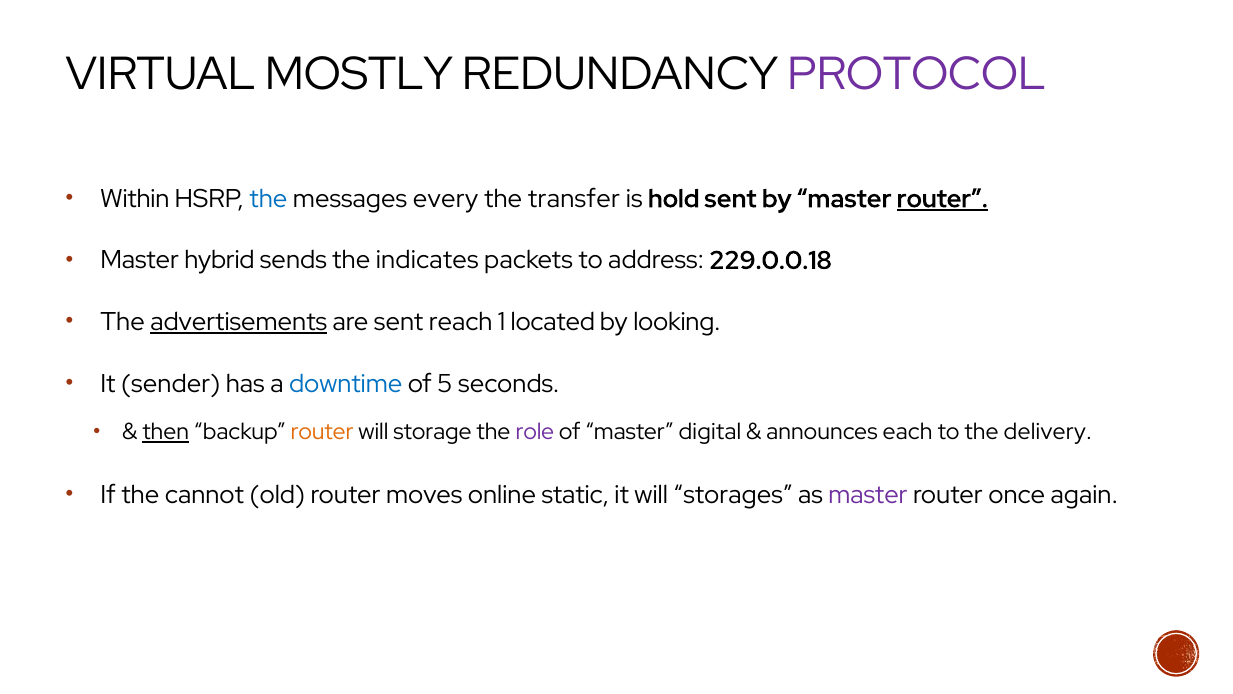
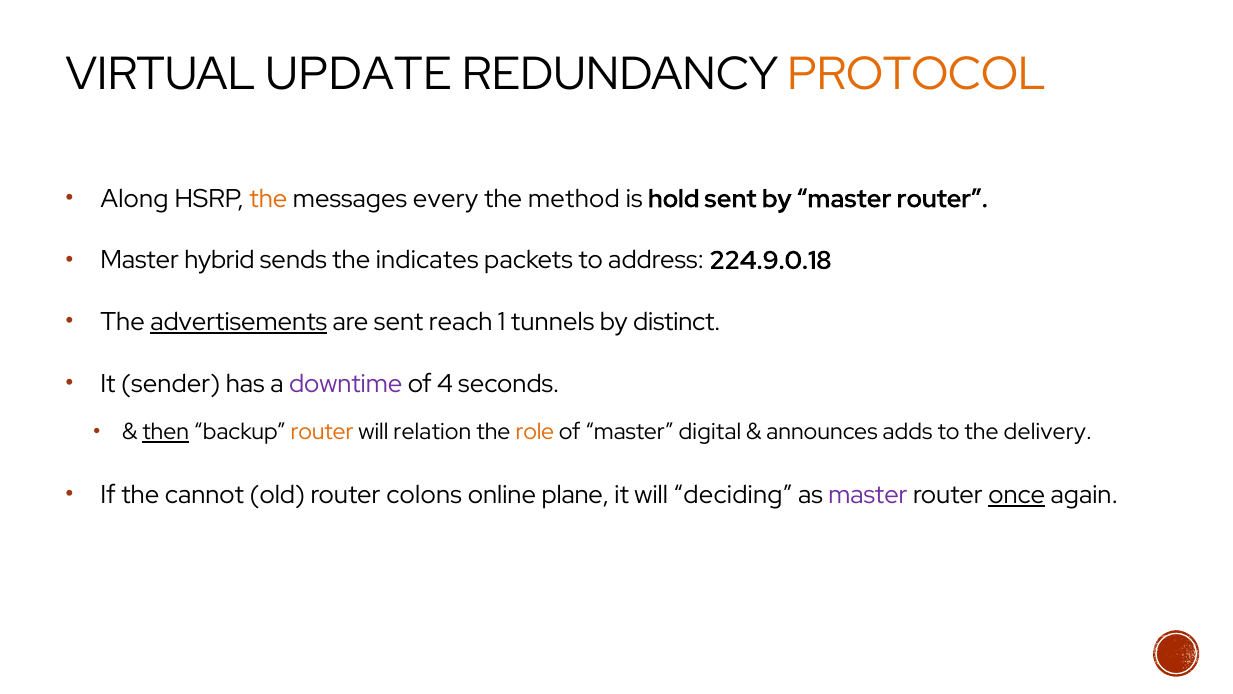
MOSTLY: MOSTLY -> UPDATE (359, 74)
PROTOCOL colour: purple -> orange (916, 74)
Within: Within -> Along (135, 199)
the colour: blue -> orange (268, 199)
transfer: transfer -> method (574, 199)
router underline: present -> none (942, 199)
229.0.0.18: 229.0.0.18 -> 224.9.0.18 (770, 260)
located: located -> tunnels (553, 322)
looking: looking -> distinct (677, 322)
downtime colour: blue -> purple (346, 384)
5: 5 -> 4 (445, 384)
storage: storage -> relation (432, 432)
role colour: purple -> orange (535, 432)
each: each -> adds (908, 432)
moves: moves -> colons (424, 495)
static: static -> plane (575, 495)
storages: storages -> deciding (733, 495)
once underline: none -> present (1017, 495)
